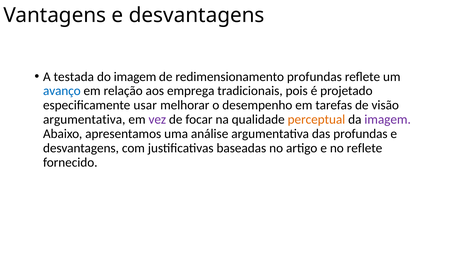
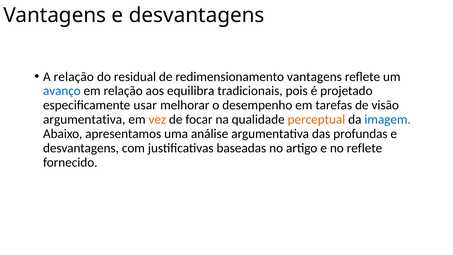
A testada: testada -> relação (74, 77)
do imagem: imagem -> residual (135, 77)
redimensionamento profundas: profundas -> vantagens (314, 77)
emprega: emprega -> equilibra (191, 91)
vez colour: purple -> orange (157, 119)
imagem colour: purple -> blue (388, 119)
